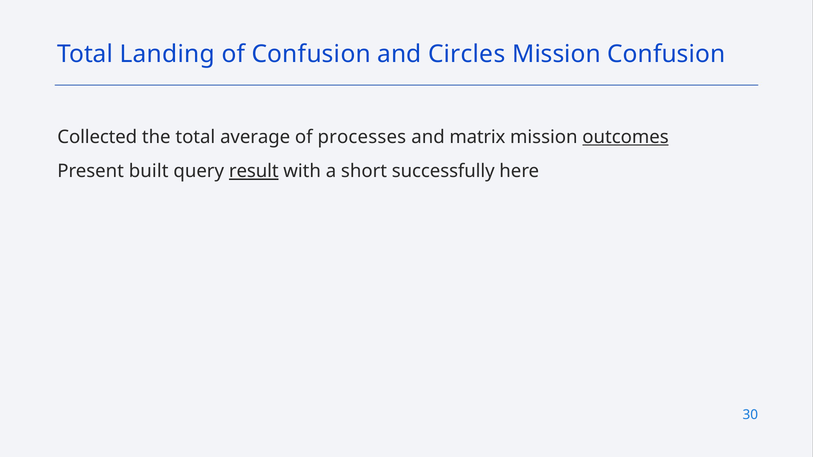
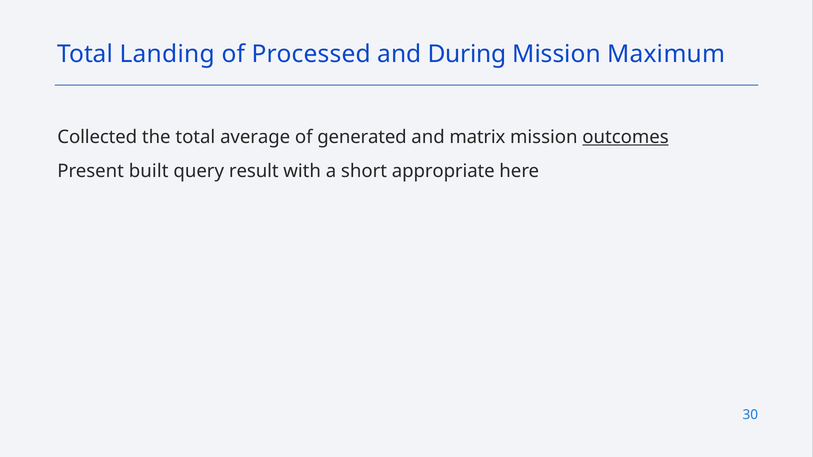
of Confusion: Confusion -> Processed (311, 54)
Circles: Circles -> During (467, 54)
Mission Confusion: Confusion -> Maximum (666, 54)
processes: processes -> generated (362, 137)
result underline: present -> none (254, 171)
successfully: successfully -> appropriate (443, 171)
